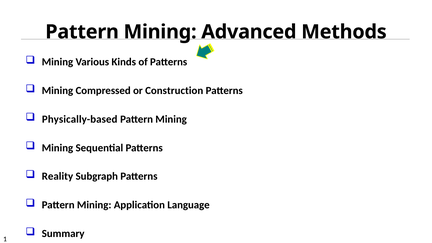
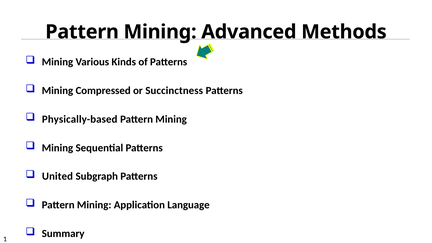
Construction: Construction -> Succinctness (174, 91)
Reality: Reality -> United (57, 176)
